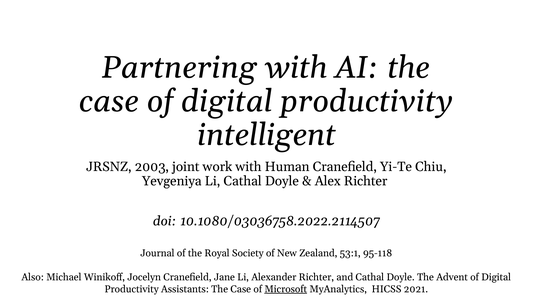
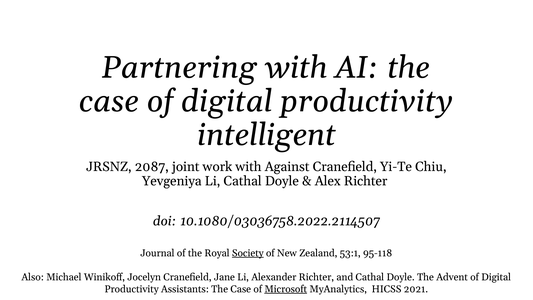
2003: 2003 -> 2087 (152, 167)
Human: Human -> Against (287, 167)
Society underline: none -> present (248, 253)
